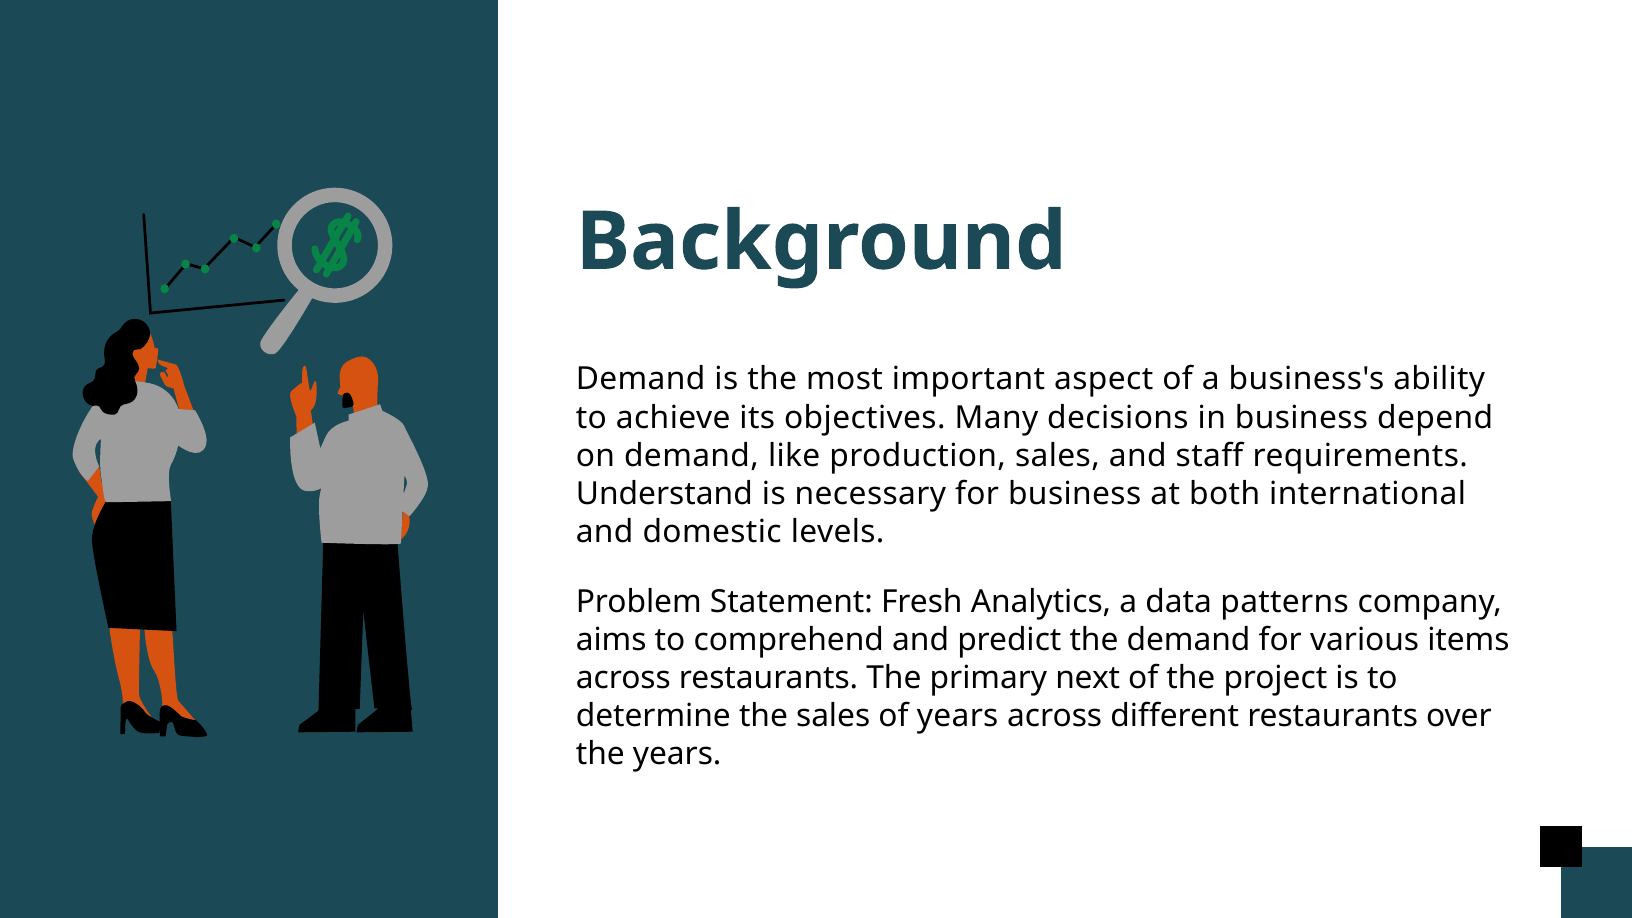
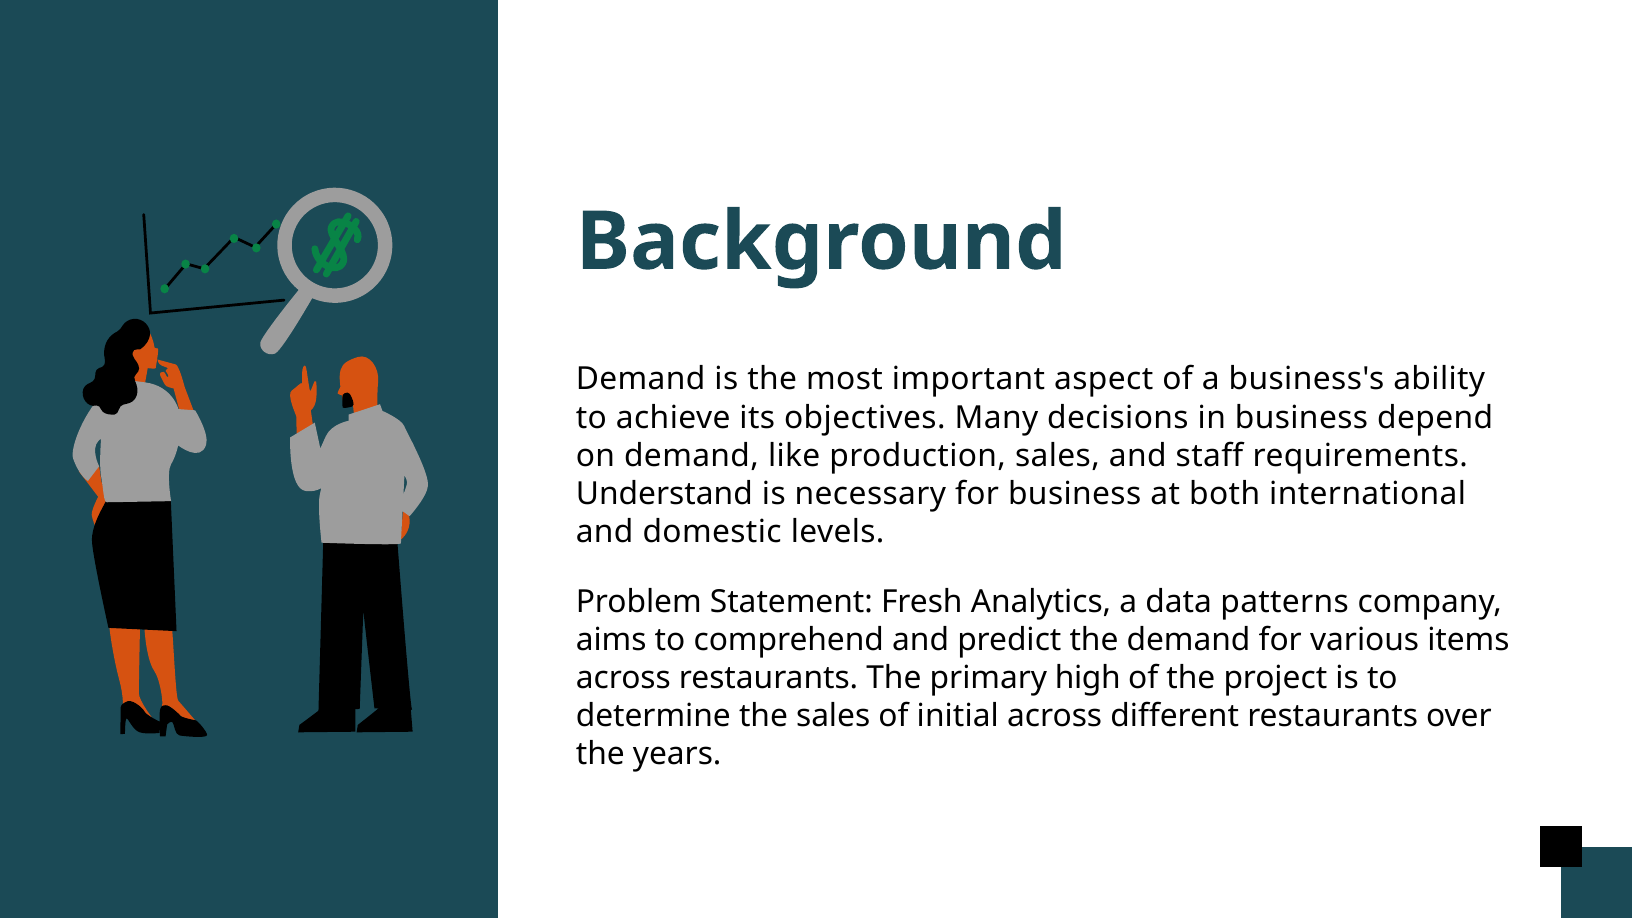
next: next -> high (1088, 678)
of years: years -> initial (958, 716)
